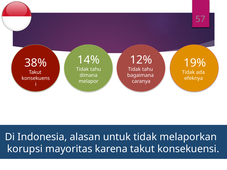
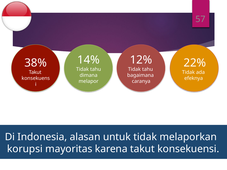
19%: 19% -> 22% (195, 63)
